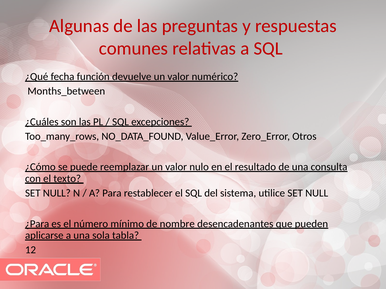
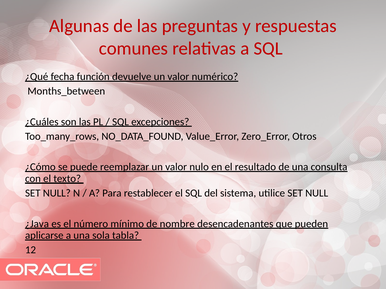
¿Para: ¿Para -> ¿Java (37, 224)
